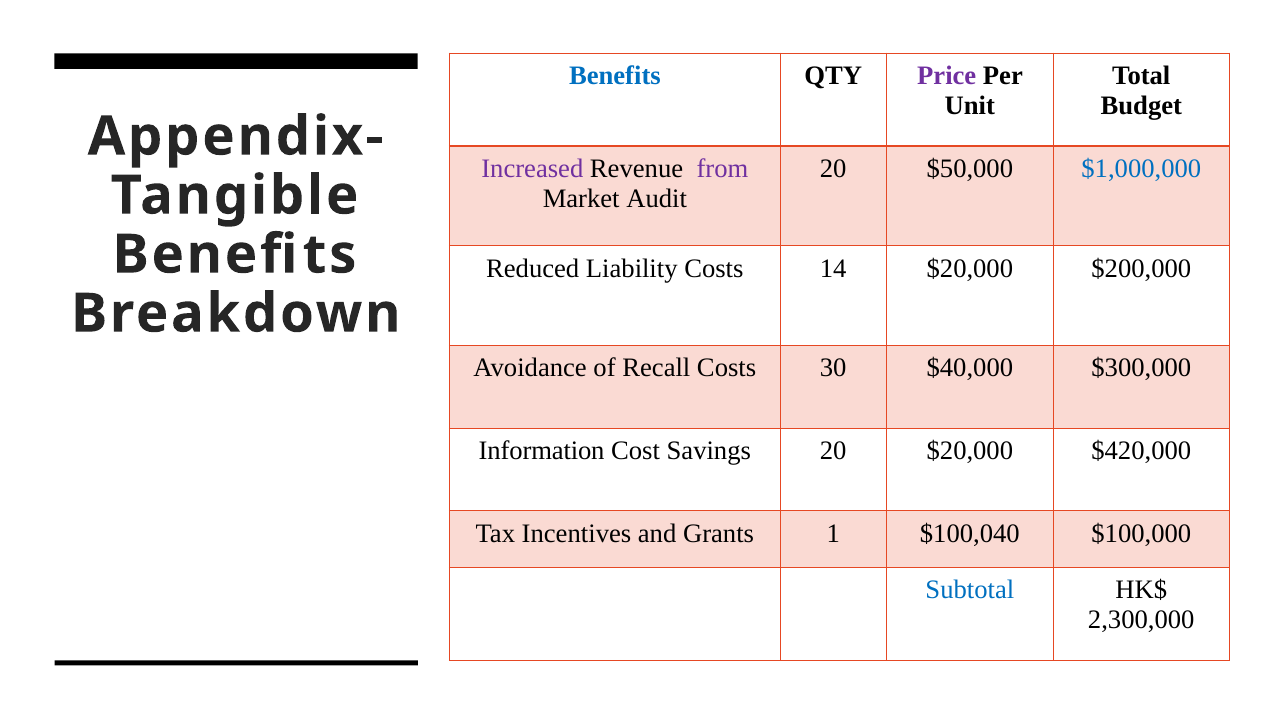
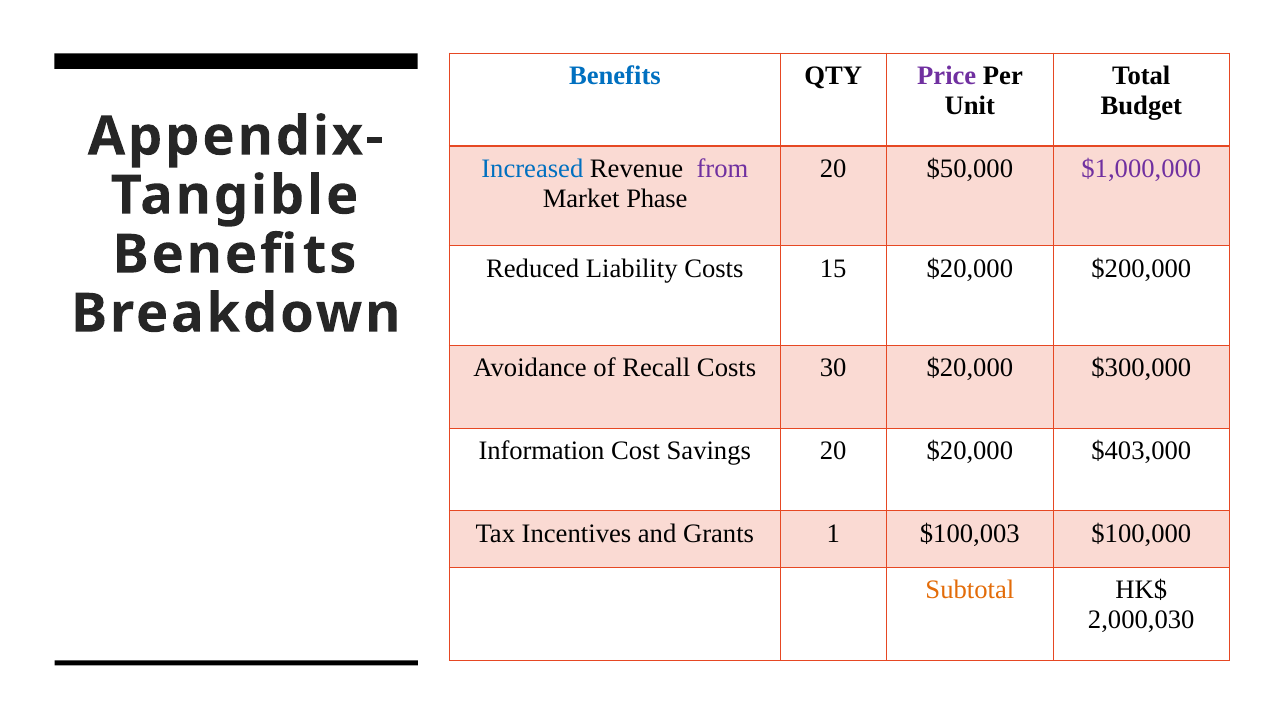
Increased colour: purple -> blue (532, 169)
$1,000,000 colour: blue -> purple (1141, 169)
Audit: Audit -> Phase (657, 198)
14: 14 -> 15 (833, 268)
30 $40,000: $40,000 -> $20,000 (970, 368)
$420,000: $420,000 -> $403,000 (1141, 451)
$100,040: $100,040 -> $100,003 (970, 533)
Subtotal colour: blue -> orange (970, 590)
2,300,000: 2,300,000 -> 2,000,030 (1141, 619)
